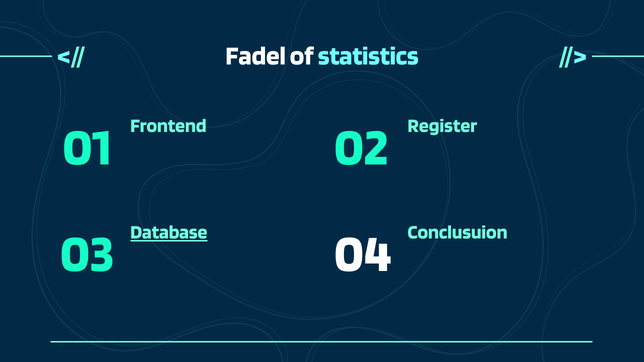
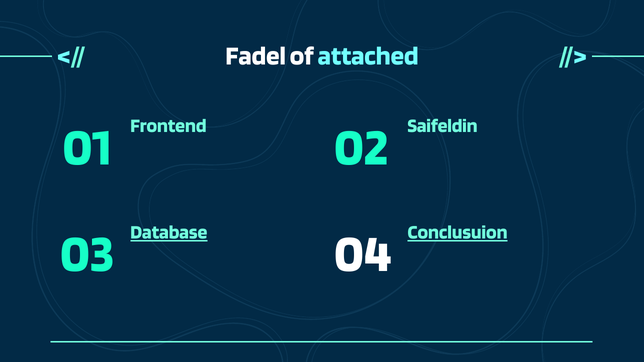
statistics: statistics -> attached (368, 56)
Register: Register -> Saifeldin (443, 126)
Conclusuion underline: none -> present (458, 232)
